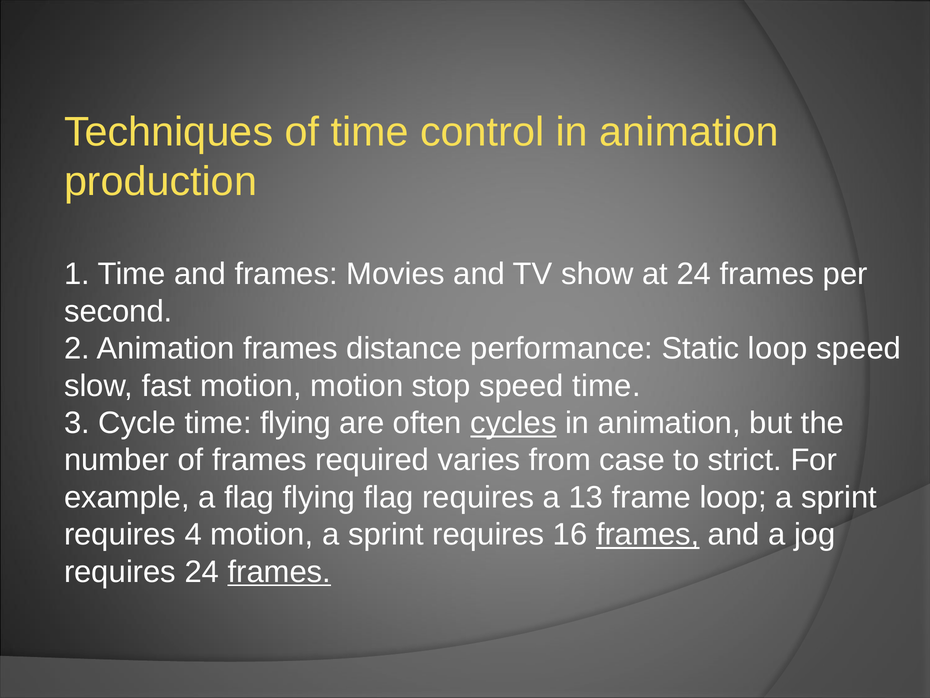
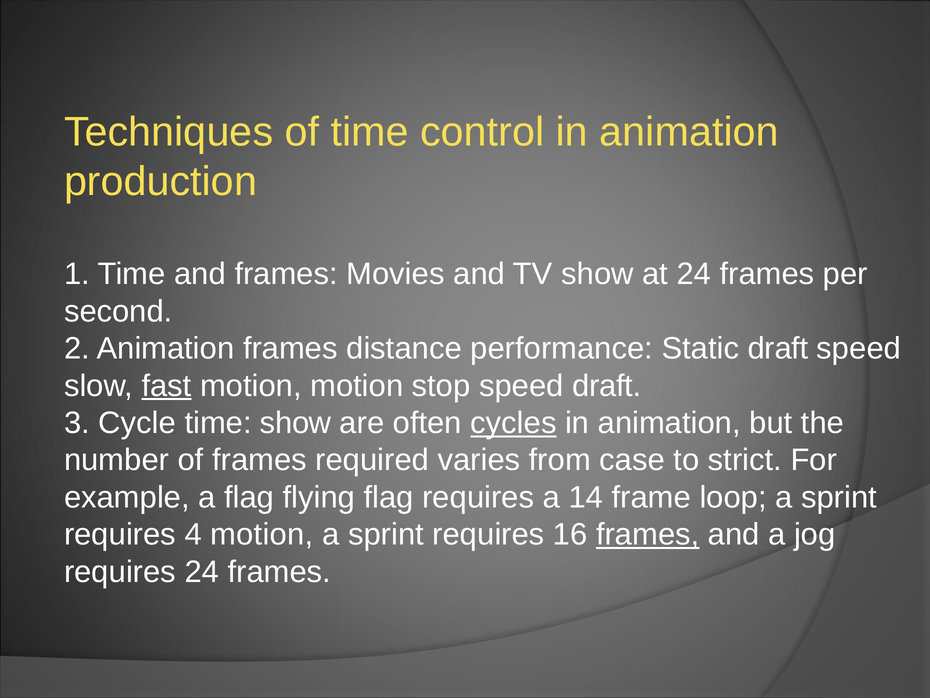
Static loop: loop -> draft (778, 348)
fast underline: none -> present (166, 386)
speed time: time -> draft (607, 386)
time flying: flying -> show (296, 423)
13: 13 -> 14 (586, 497)
frames underline: present -> none (279, 572)
